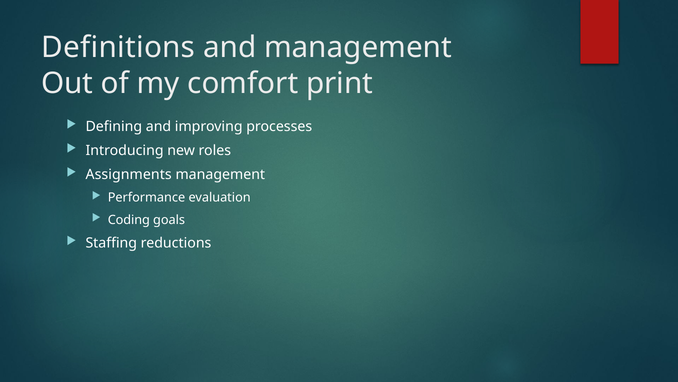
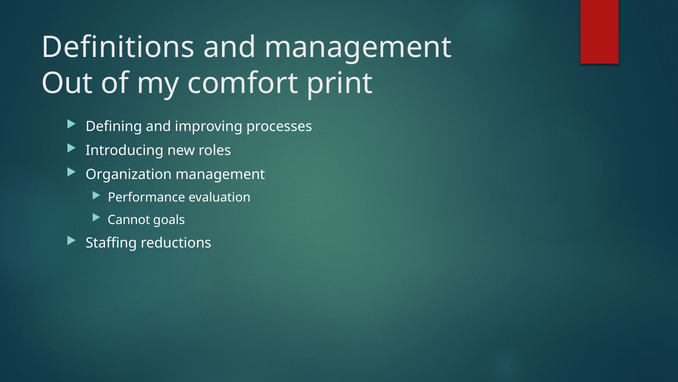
Assignments: Assignments -> Organization (129, 174)
Coding: Coding -> Cannot (129, 220)
